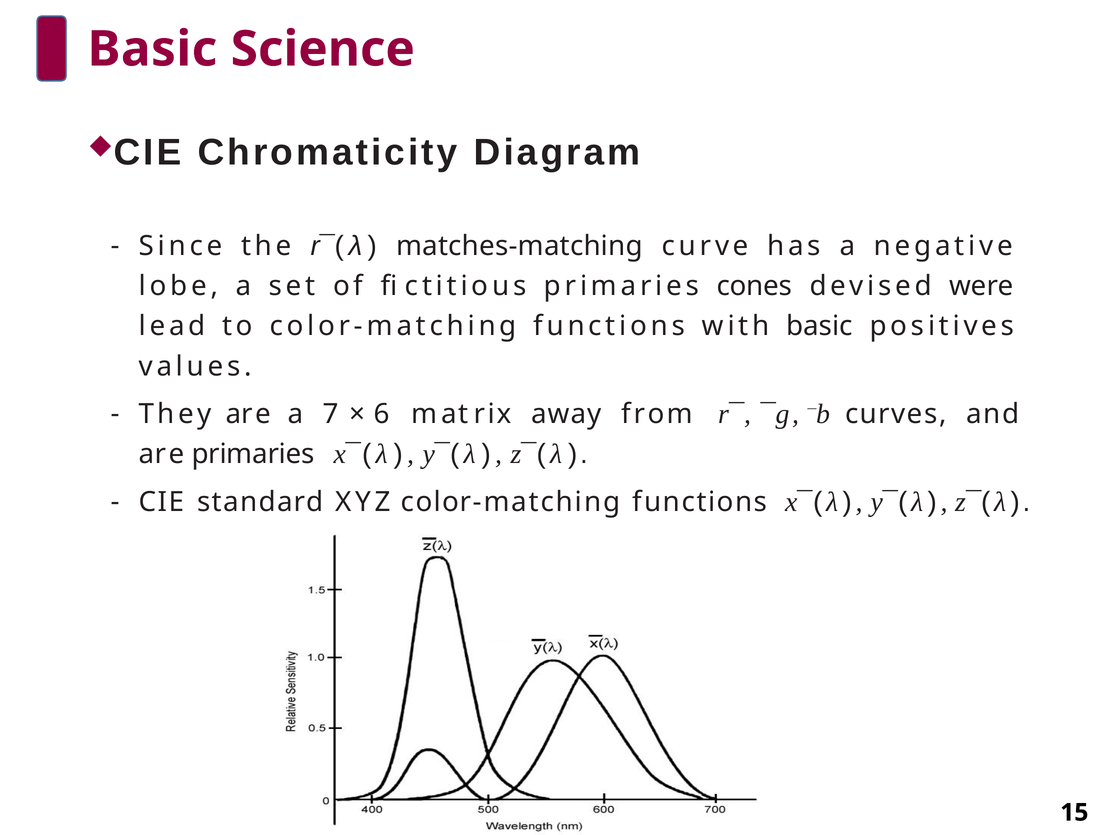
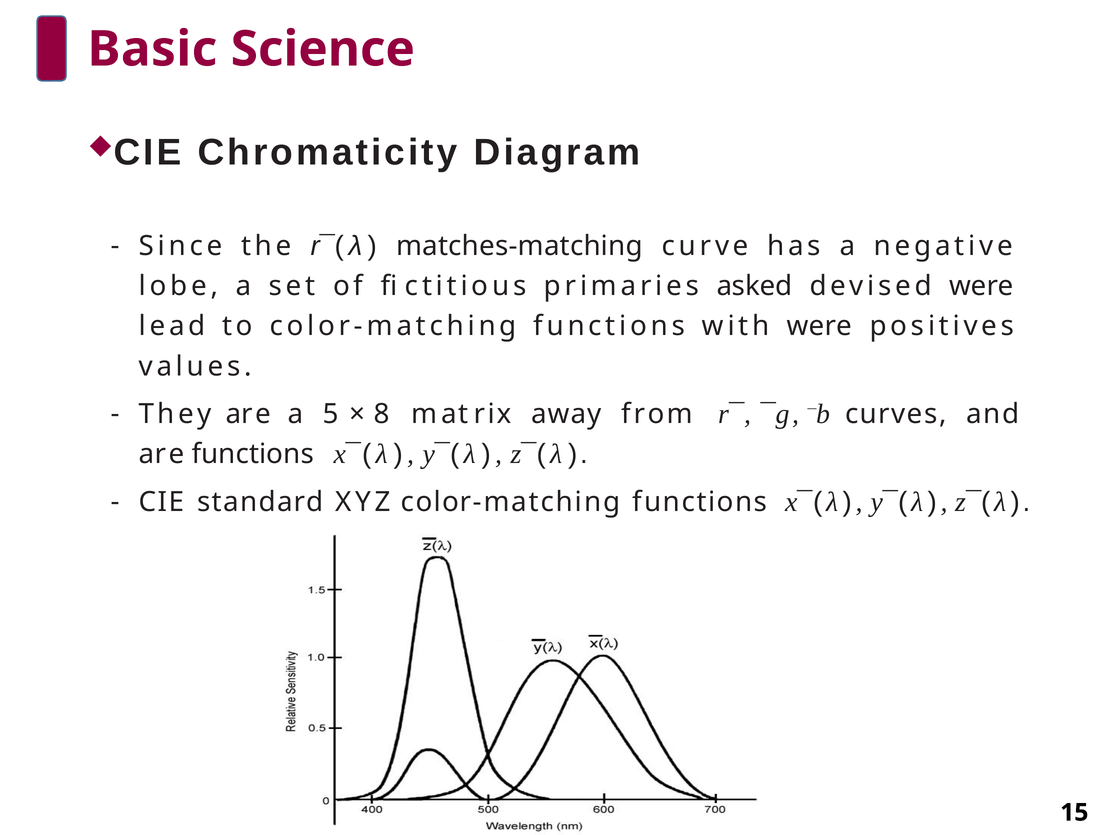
cones: cones -> asked (754, 286)
with basic: basic -> were (819, 326)
7: 7 -> 5 (330, 414)
6: 6 -> 8 (382, 414)
are primaries: primaries -> functions (253, 454)
